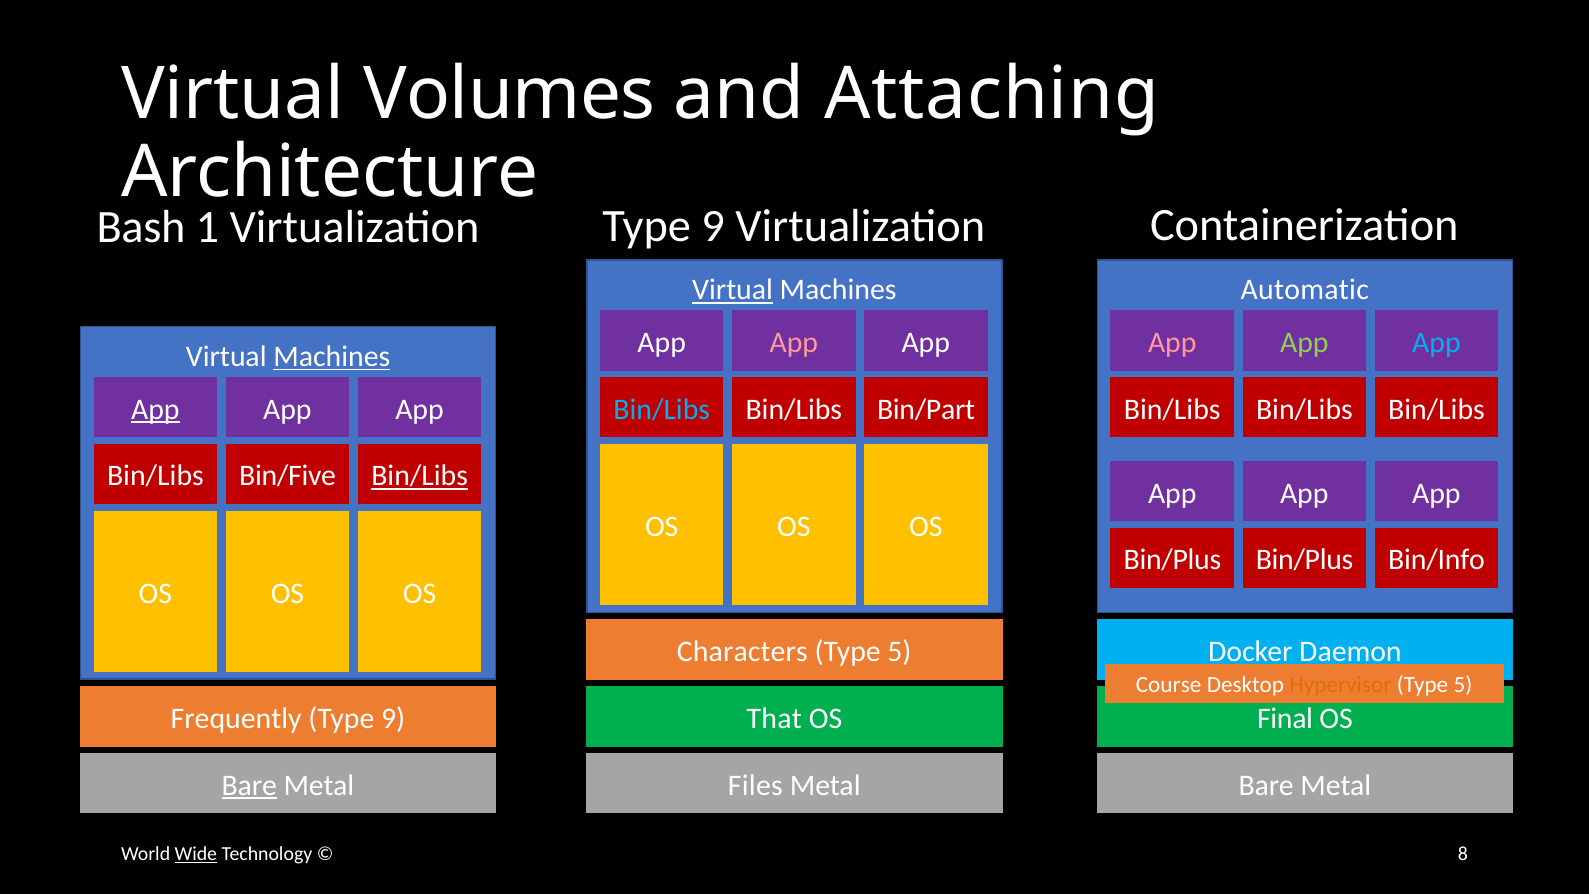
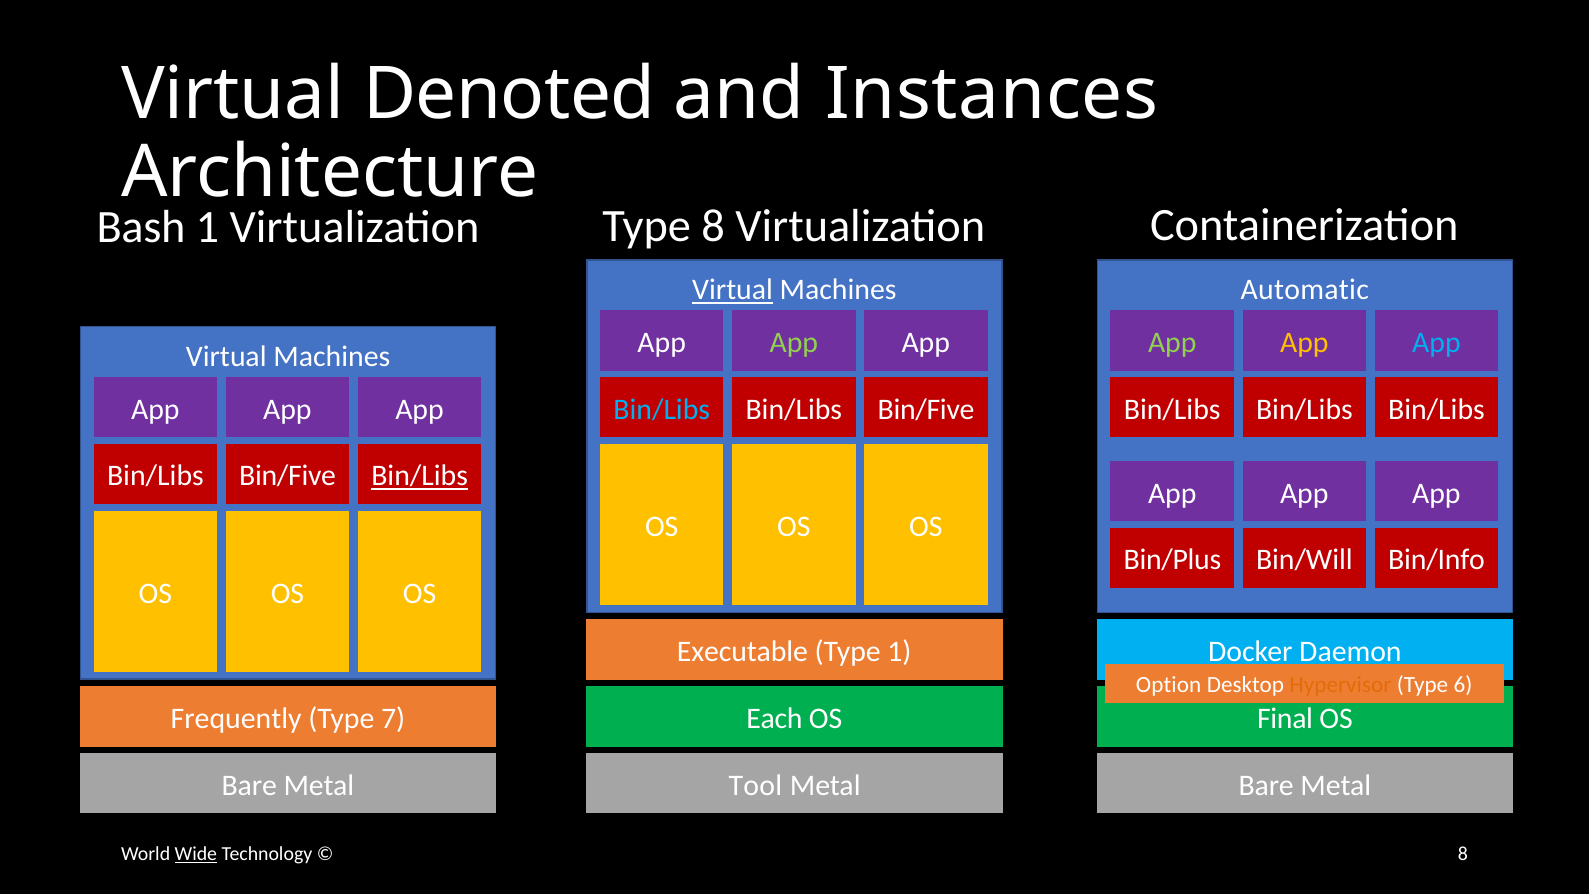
Volumes: Volumes -> Denoted (509, 94)
Attaching: Attaching -> Instances (992, 94)
9: 9 -> 8 (713, 226)
App colour: pink -> light green (794, 342)
App colour: pink -> light green (1172, 342)
App colour: light green -> yellow (1304, 342)
Machines underline: present -> none (332, 357)
App underline: present -> none (155, 409)
Bin/Part: Bin/Part -> Bin/Five (926, 409)
Bin/Plus: Bin/Plus -> Bin/Will (1304, 560)
Characters: Characters -> Executable (742, 652)
5: 5 -> 1 (899, 652)
Course: Course -> Option (1169, 685)
5: 5 -> 6 (1463, 685)
9: 9 -> 7 (393, 718)
That: That -> Each (774, 718)
Bare underline: present -> none (249, 785)
Files: Files -> Tool (755, 785)
